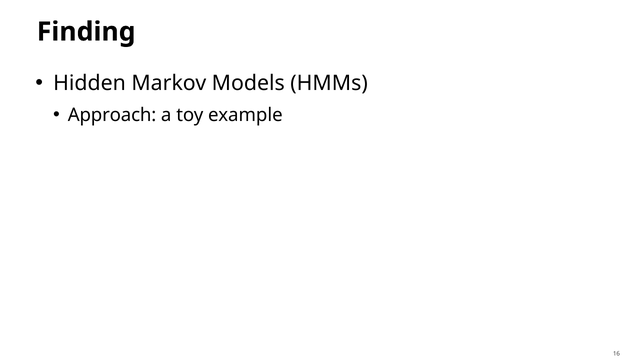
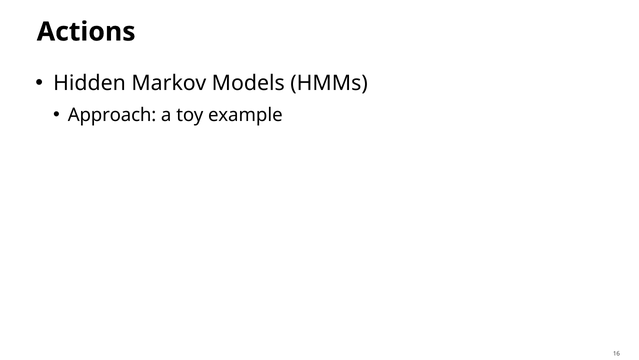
Finding: Finding -> Actions (86, 32)
